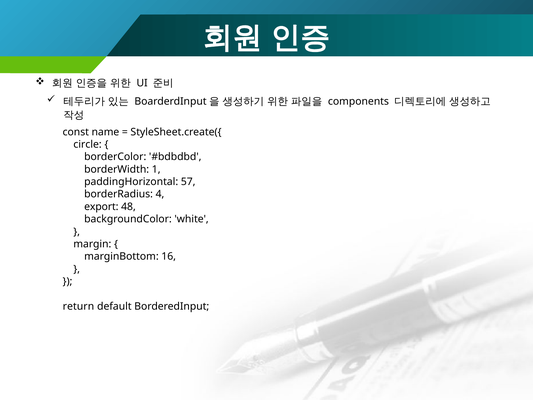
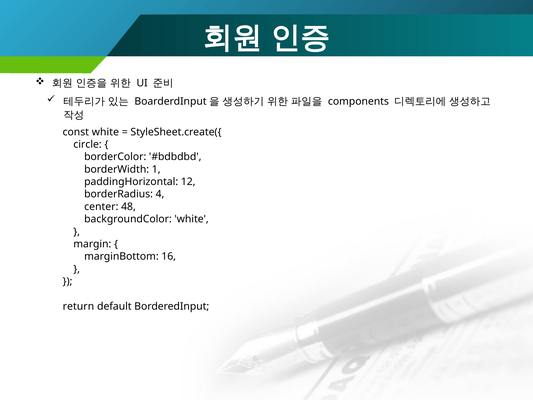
const name: name -> white (105, 132)
57: 57 -> 12 (188, 182)
export: export -> center (101, 207)
